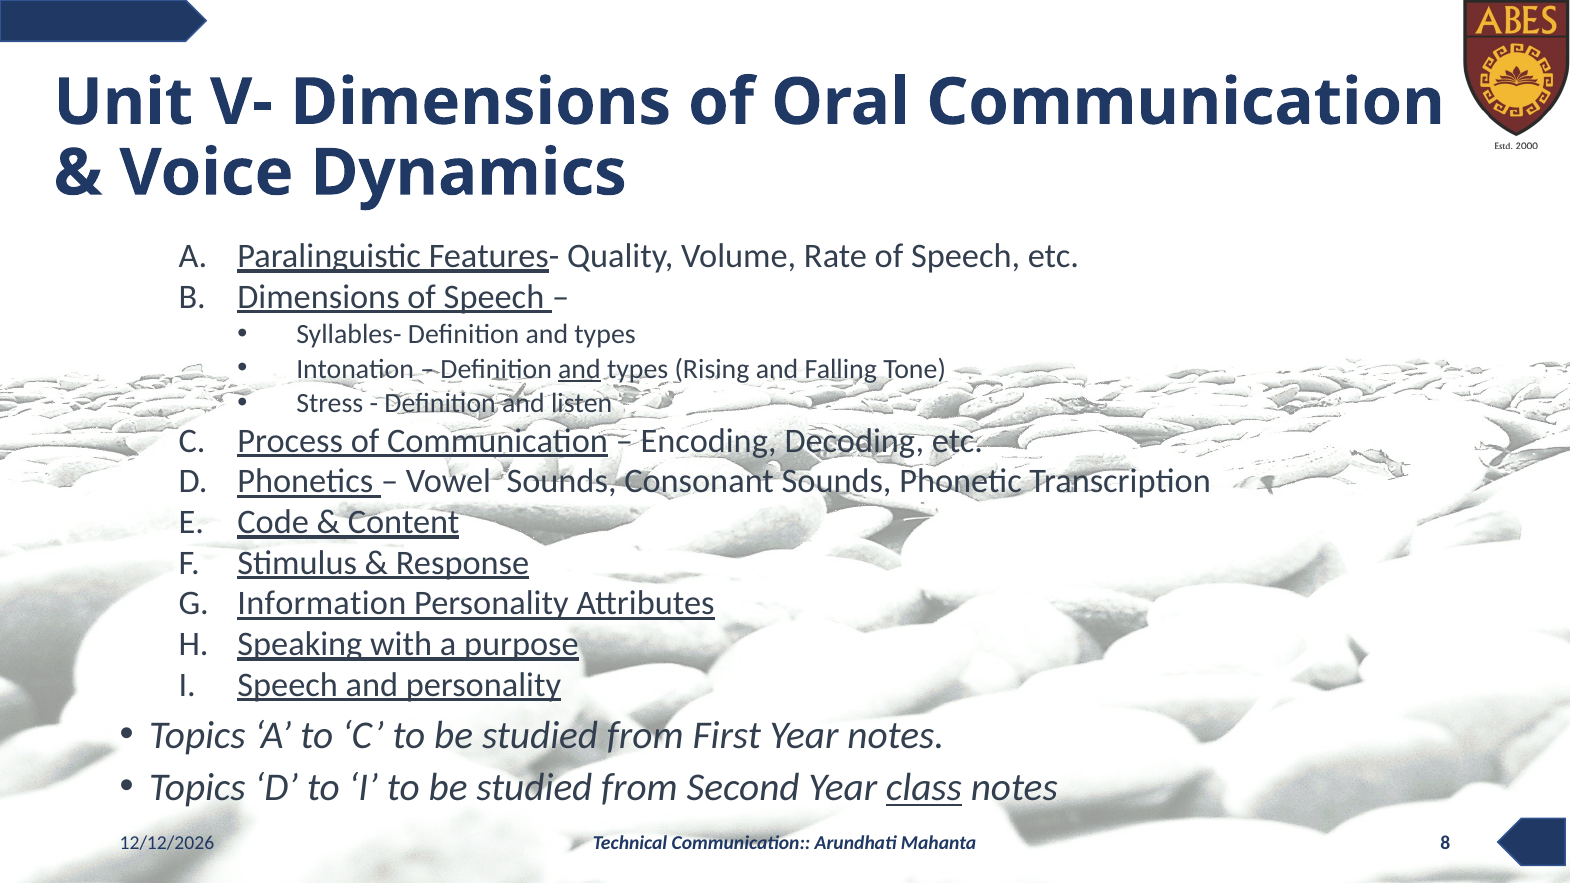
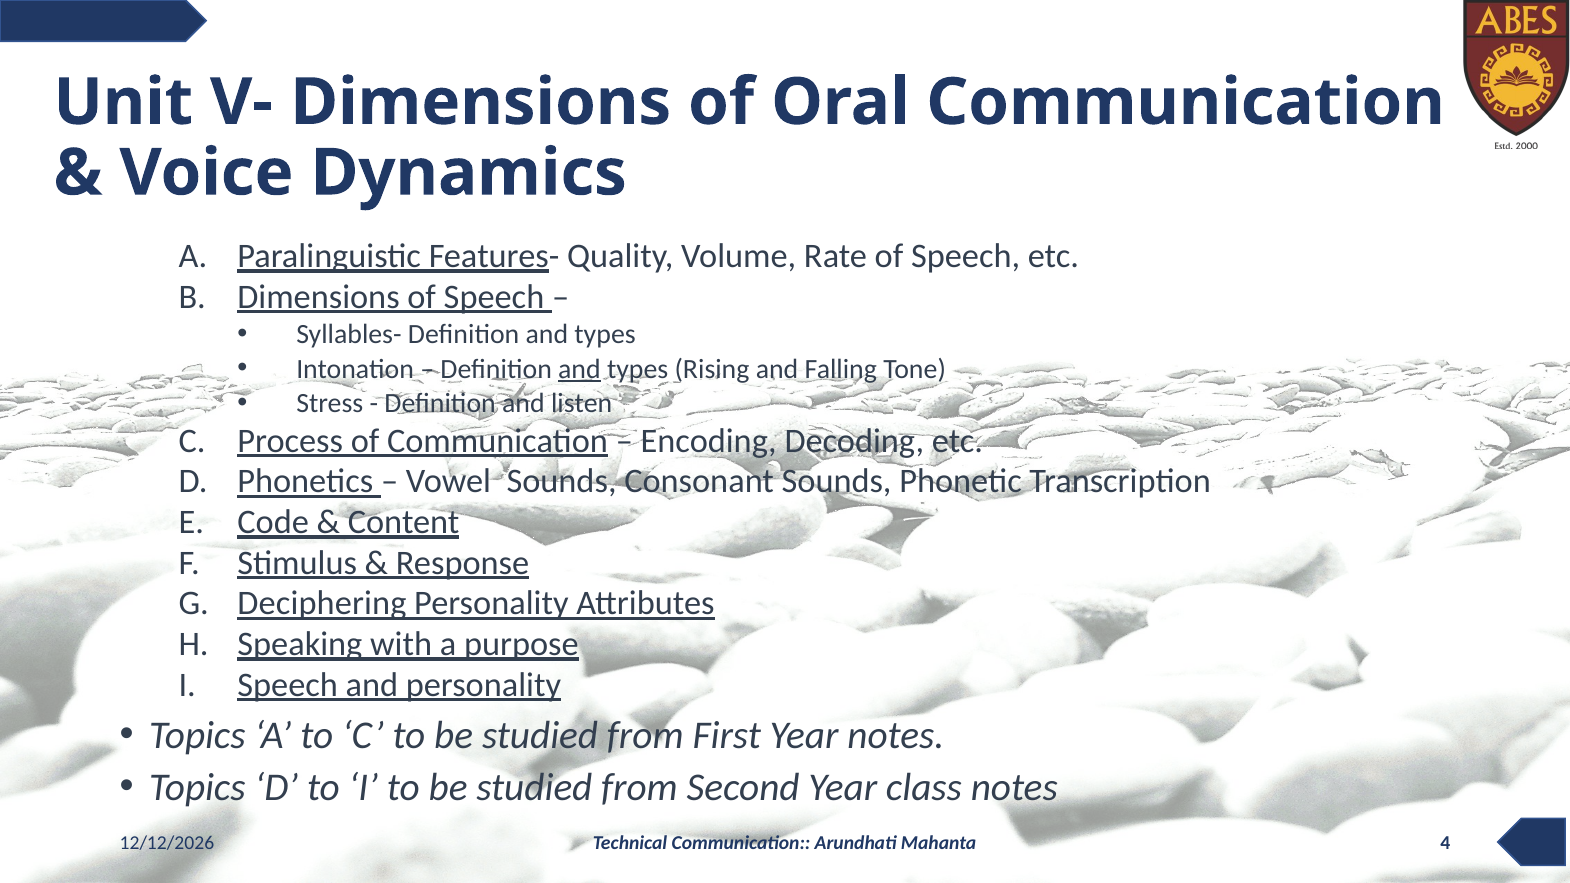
Information: Information -> Deciphering (322, 604)
class underline: present -> none (924, 788)
8: 8 -> 4 (1445, 843)
